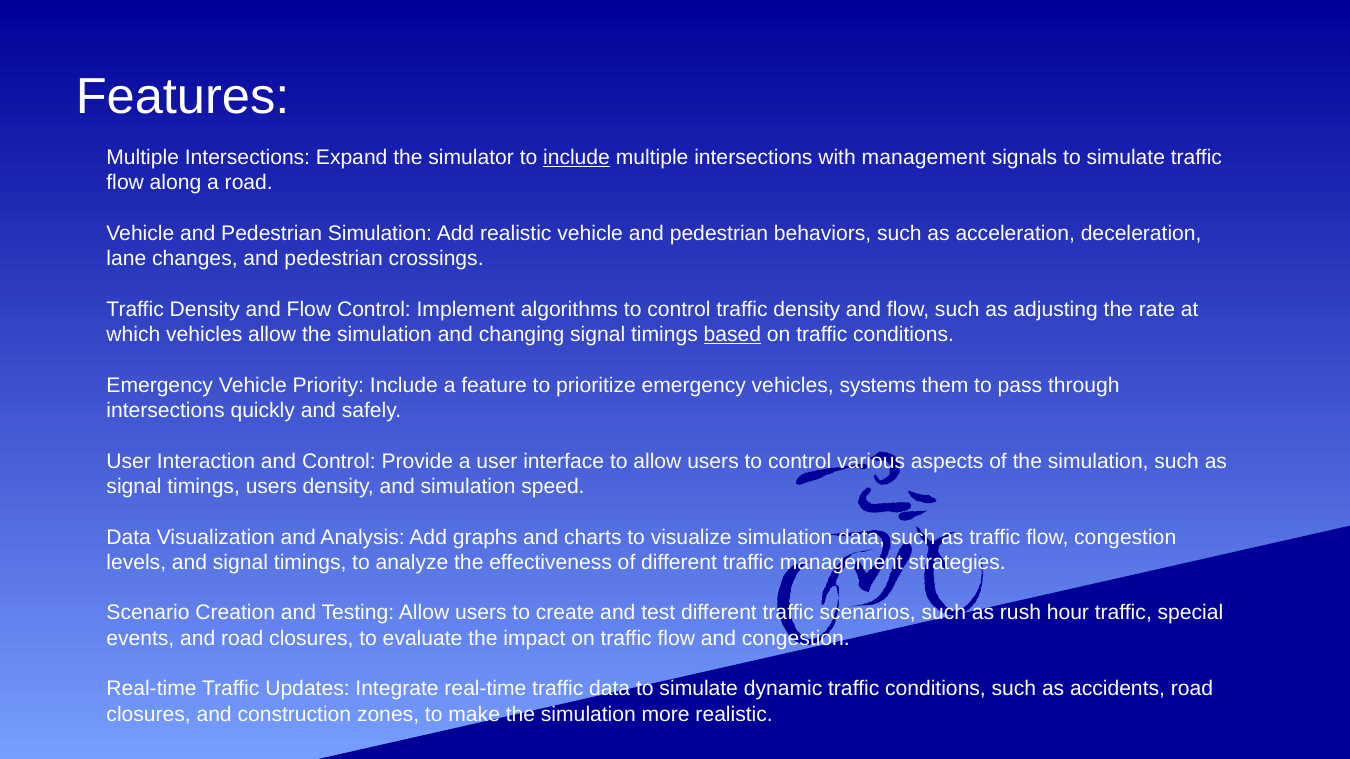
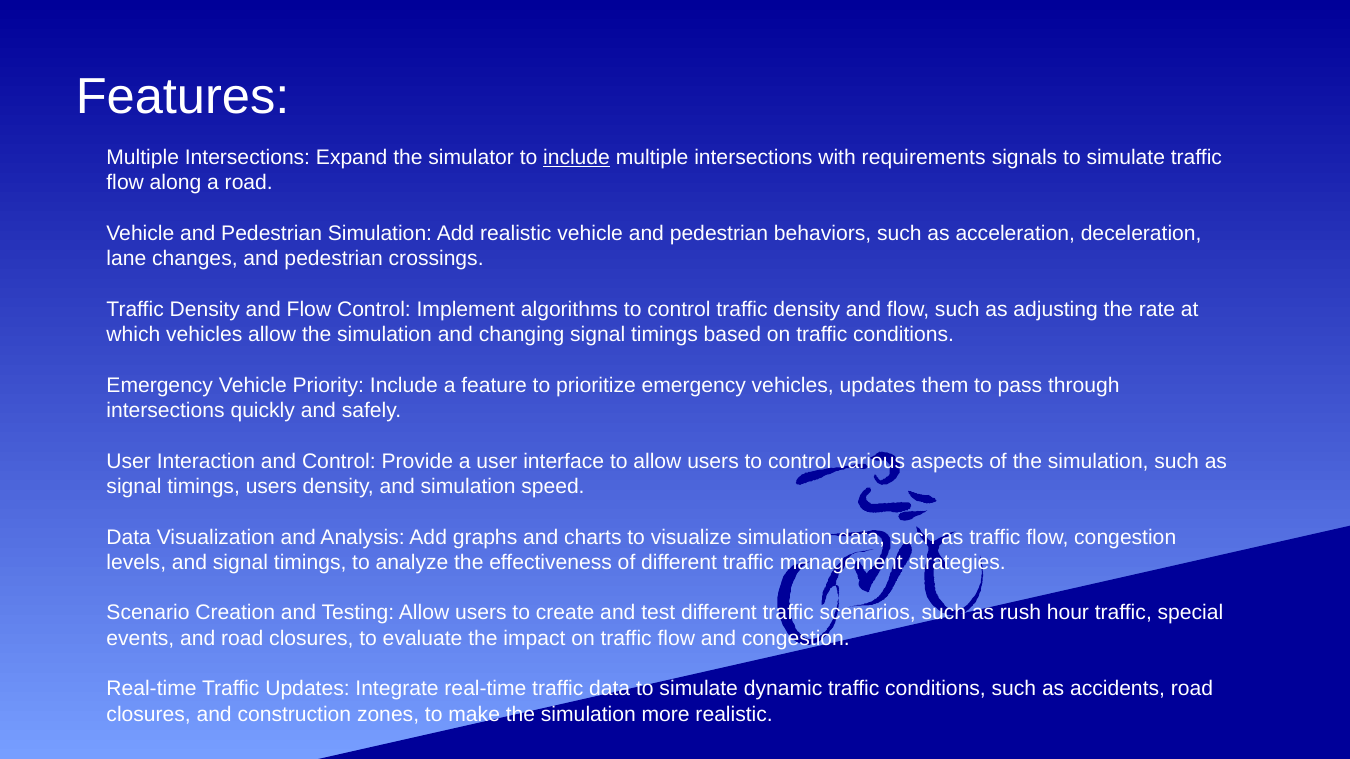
with management: management -> requirements (924, 158)
based underline: present -> none (732, 335)
vehicles systems: systems -> updates (878, 386)
